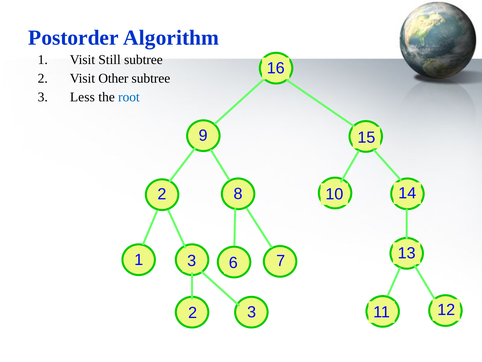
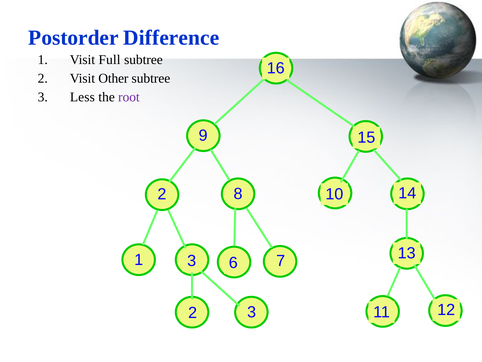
Algorithm: Algorithm -> Difference (171, 38)
Still: Still -> Full (110, 60)
root colour: blue -> purple (129, 97)
